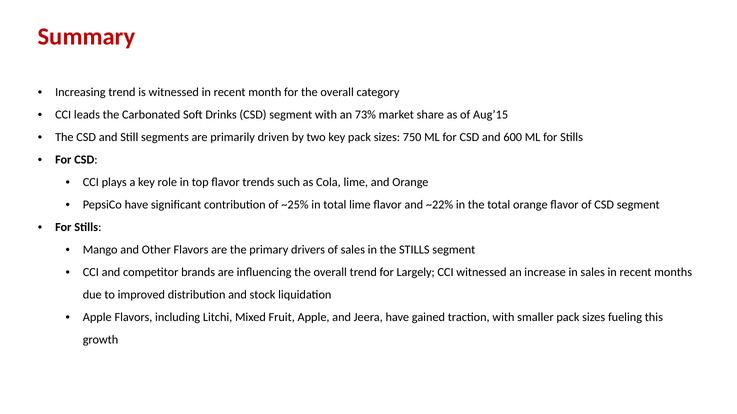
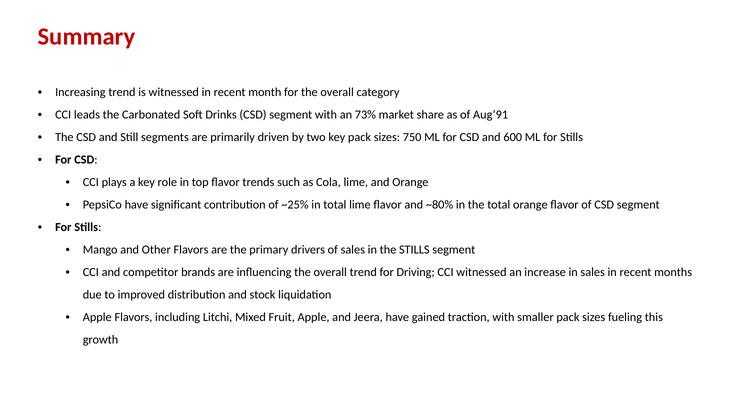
Aug’15: Aug’15 -> Aug’91 (491, 115)
~22%: ~22% -> ~80% (440, 205)
Largely: Largely -> Driving (416, 273)
